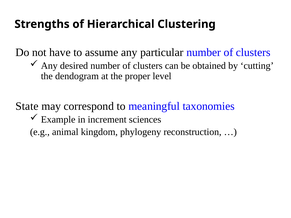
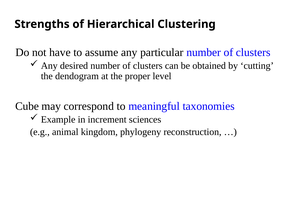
State: State -> Cube (27, 106)
